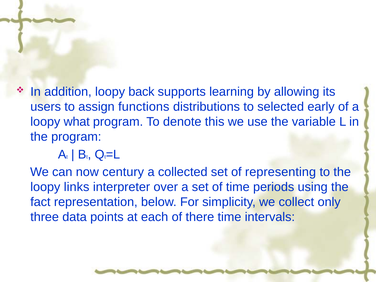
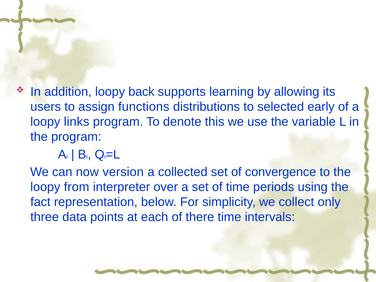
what: what -> links (77, 122)
century: century -> version (123, 172)
representing: representing -> convergence (281, 172)
links: links -> from (77, 187)
